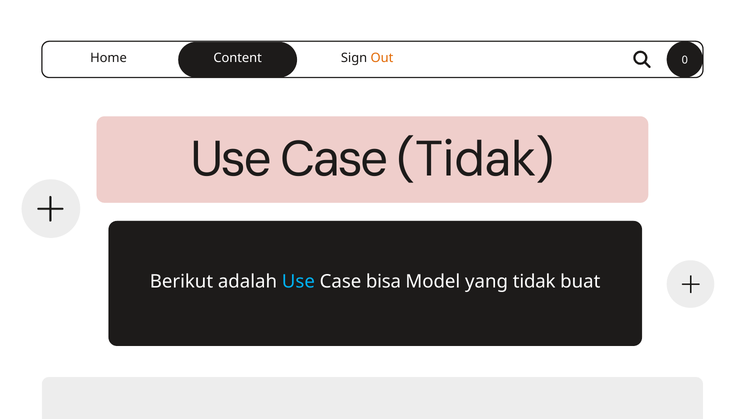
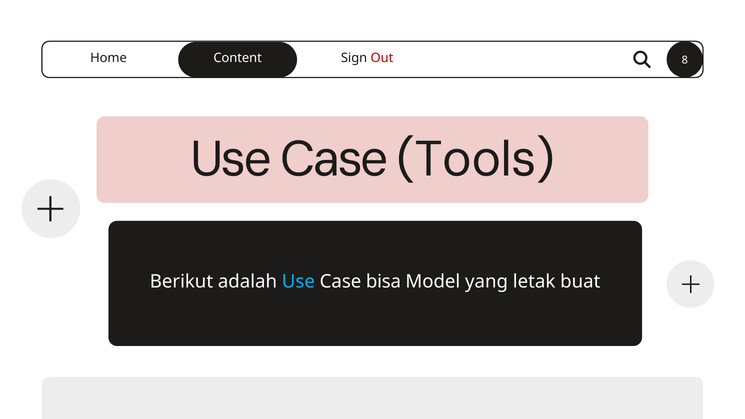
Out colour: orange -> red (382, 58)
0: 0 -> 8 (685, 60)
Case Tidak: Tidak -> Tools (476, 159)
yang tidak: tidak -> letak (534, 282)
